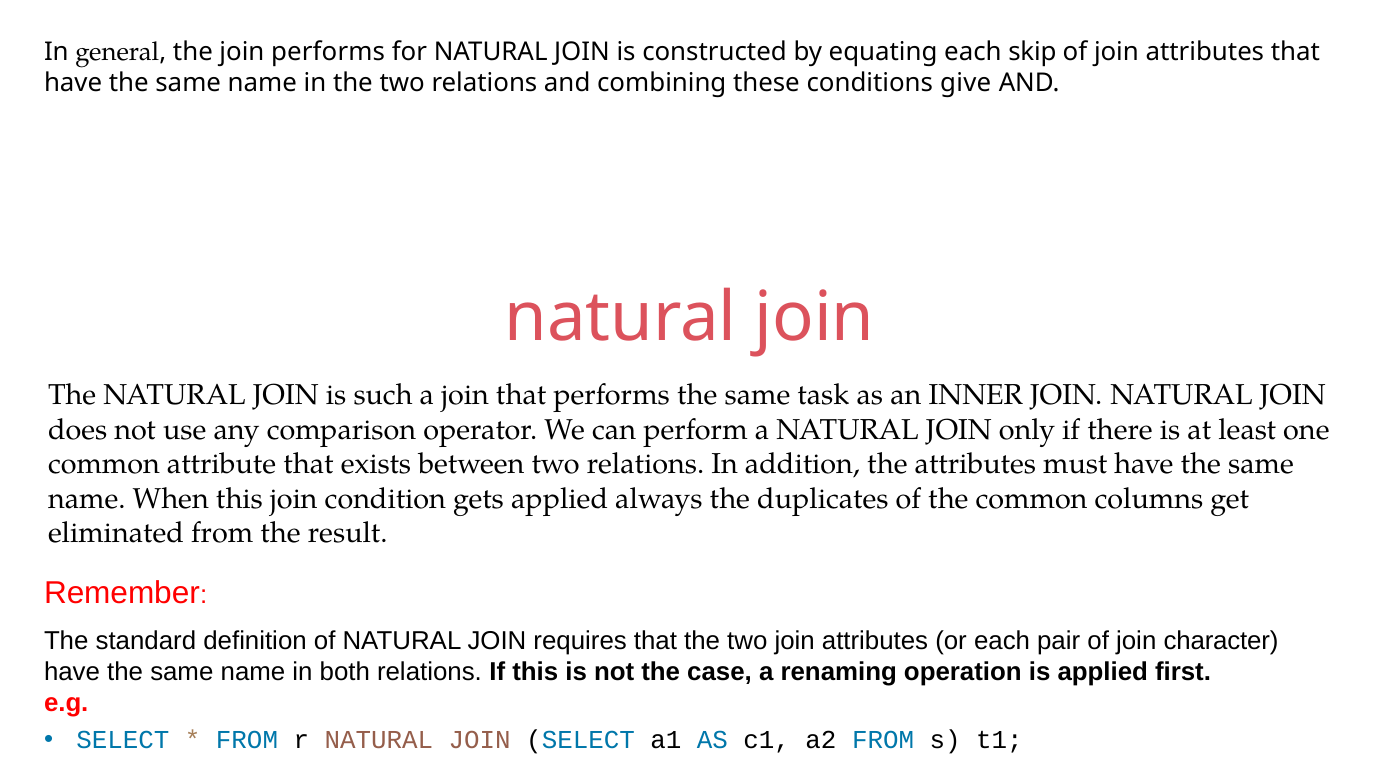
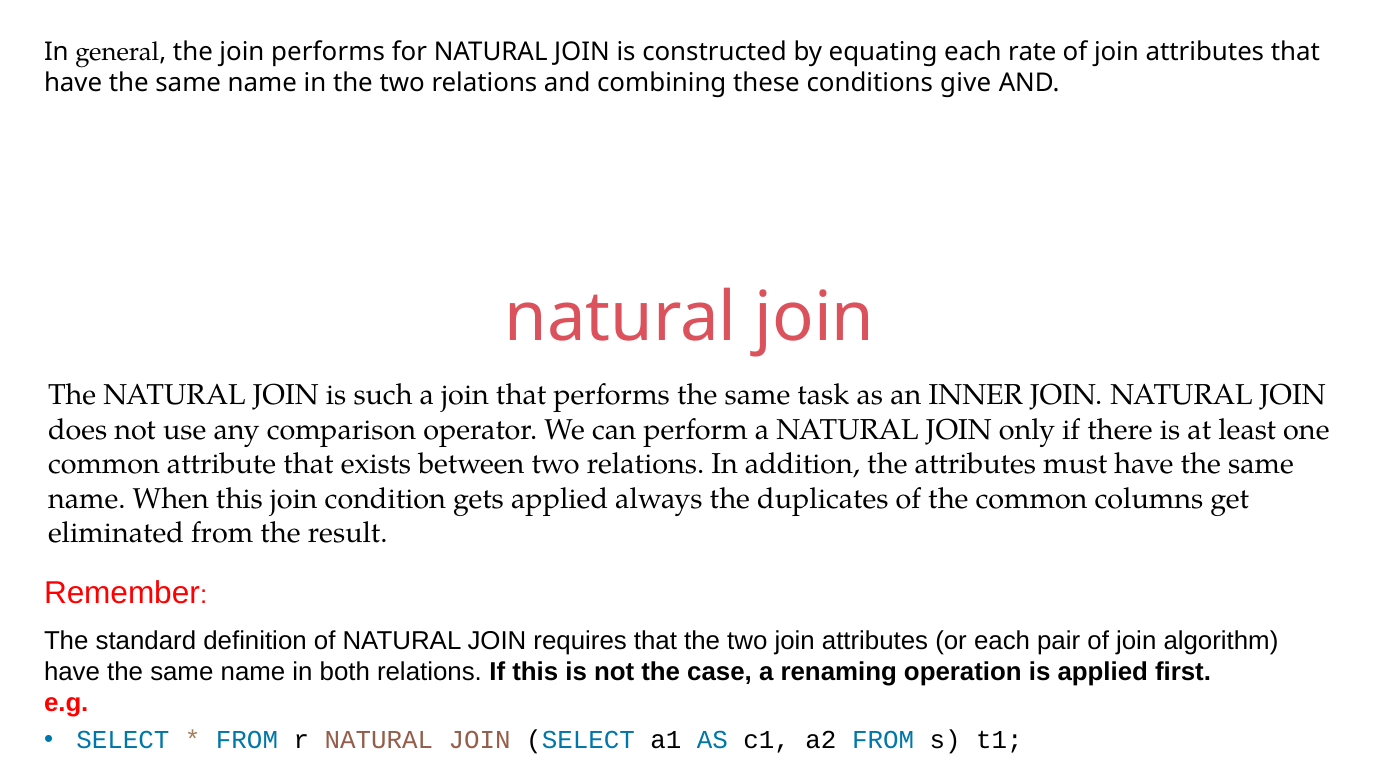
skip: skip -> rate (1032, 52)
character: character -> algorithm (1221, 641)
